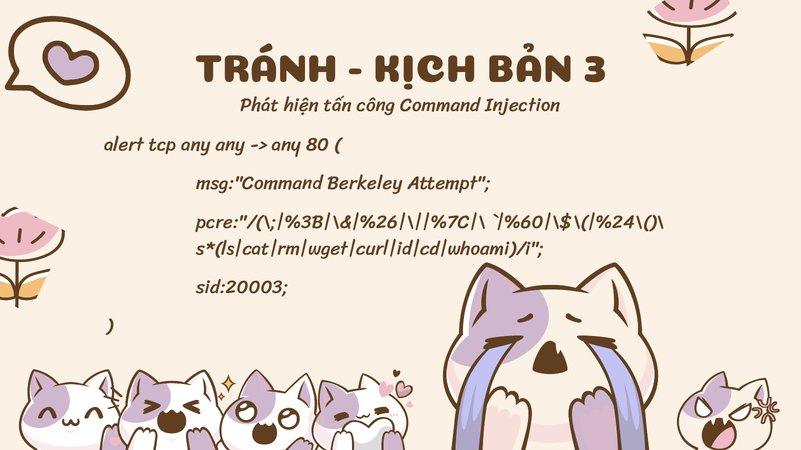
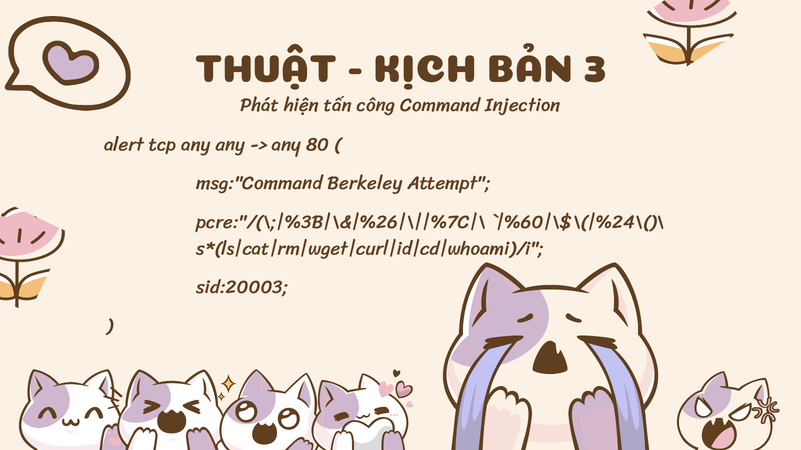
TRÁNH: TRÁNH -> THUẬT (266, 70)
